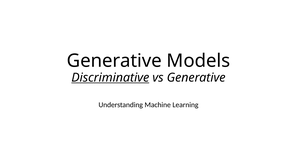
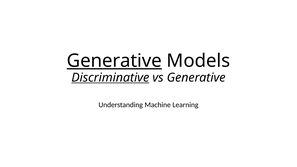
Generative underline: none -> present (114, 61)
